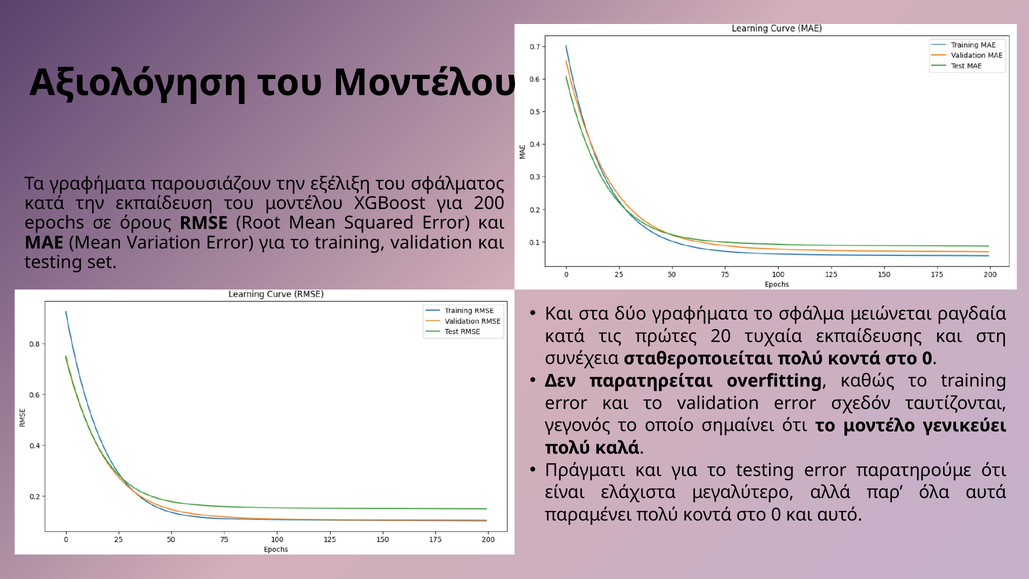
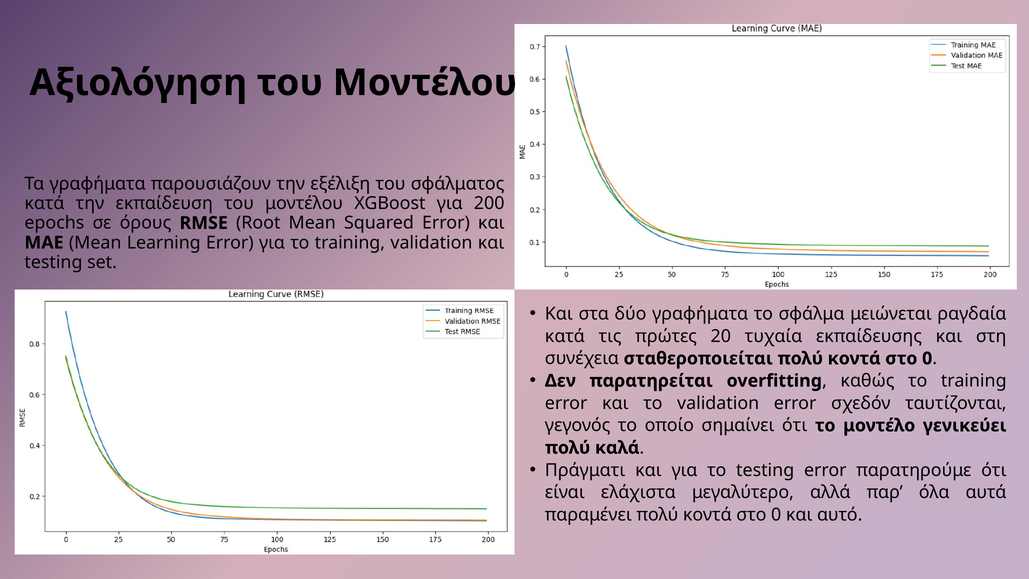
Variation: Variation -> Learning (164, 243)
